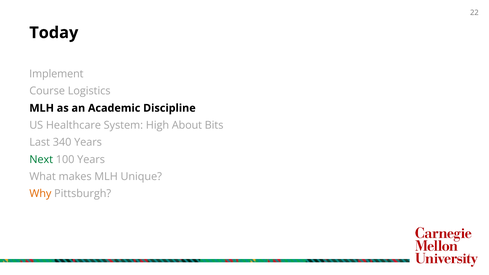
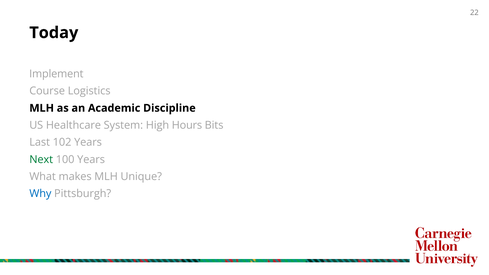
About: About -> Hours (187, 125)
340: 340 -> 102 (62, 142)
Why colour: orange -> blue (40, 194)
